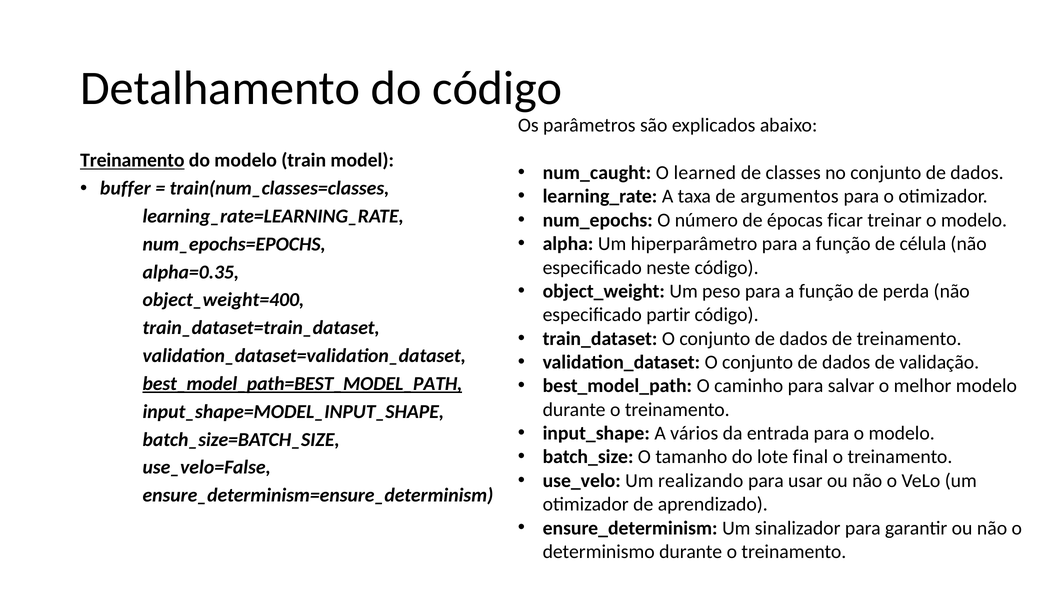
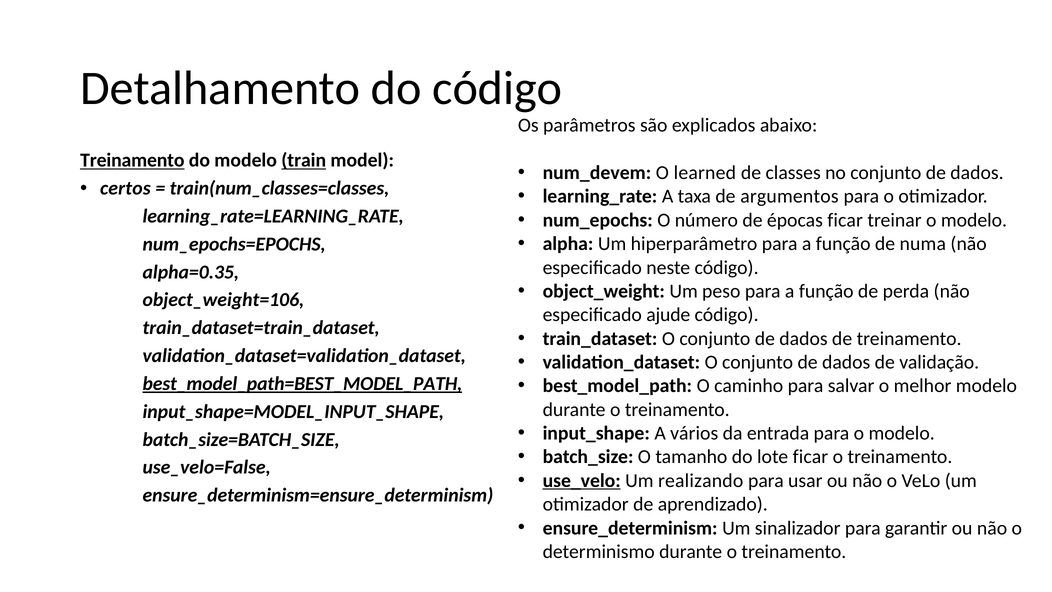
train underline: none -> present (304, 160)
num_caught: num_caught -> num_devem (597, 173)
buffer: buffer -> certos (125, 188)
célula: célula -> numa (923, 244)
object_weight=400: object_weight=400 -> object_weight=106 (223, 300)
partir: partir -> ajude (668, 315)
lote final: final -> ficar (810, 457)
use_velo underline: none -> present (582, 480)
